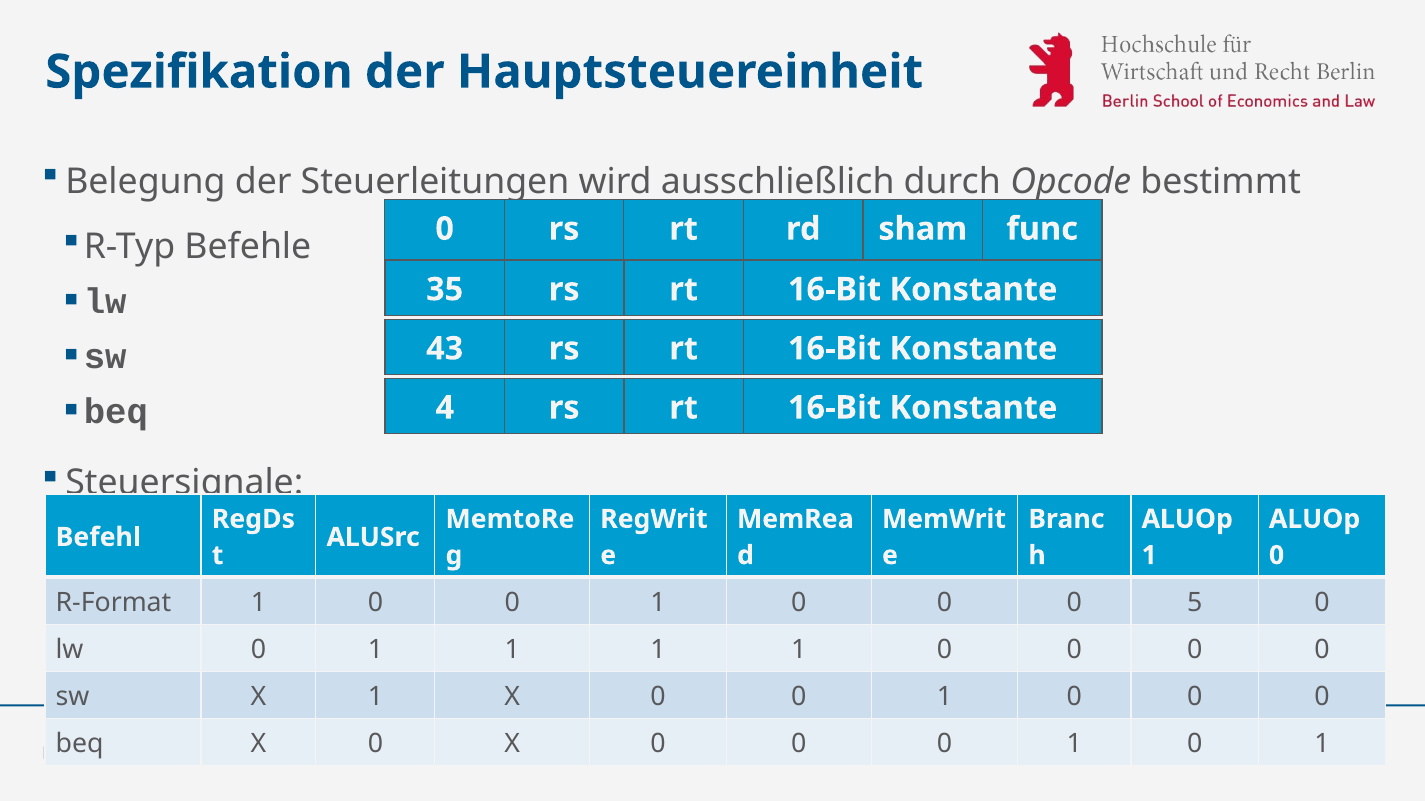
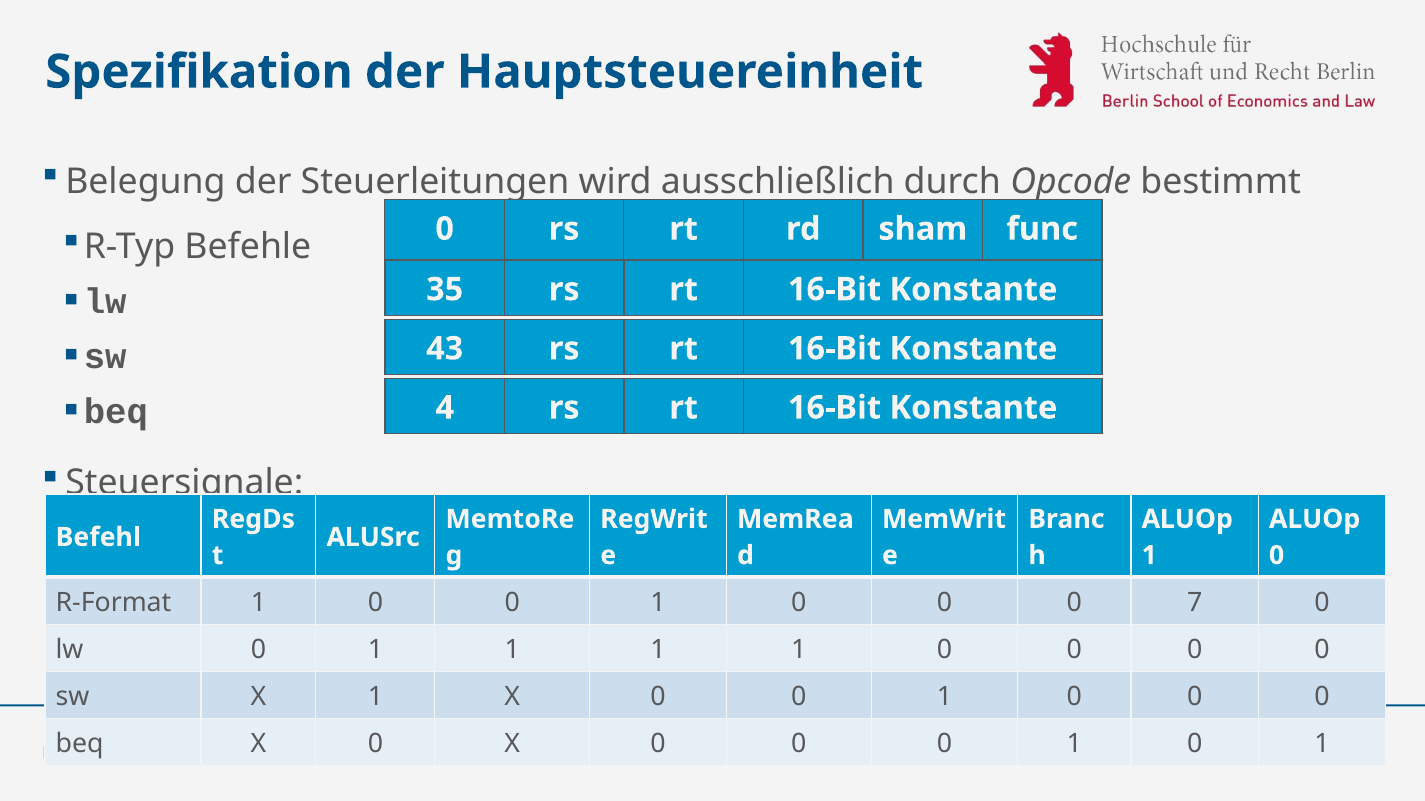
5: 5 -> 7 (1195, 603)
